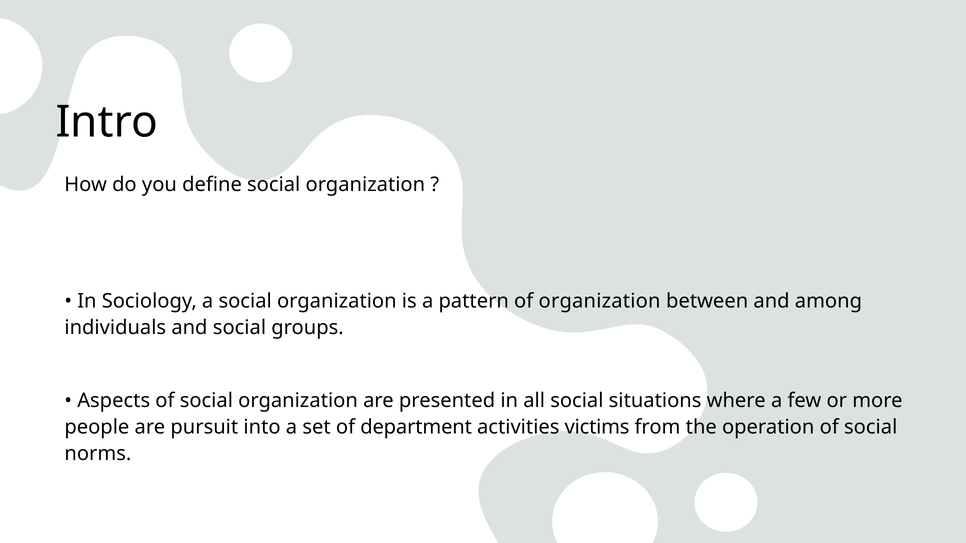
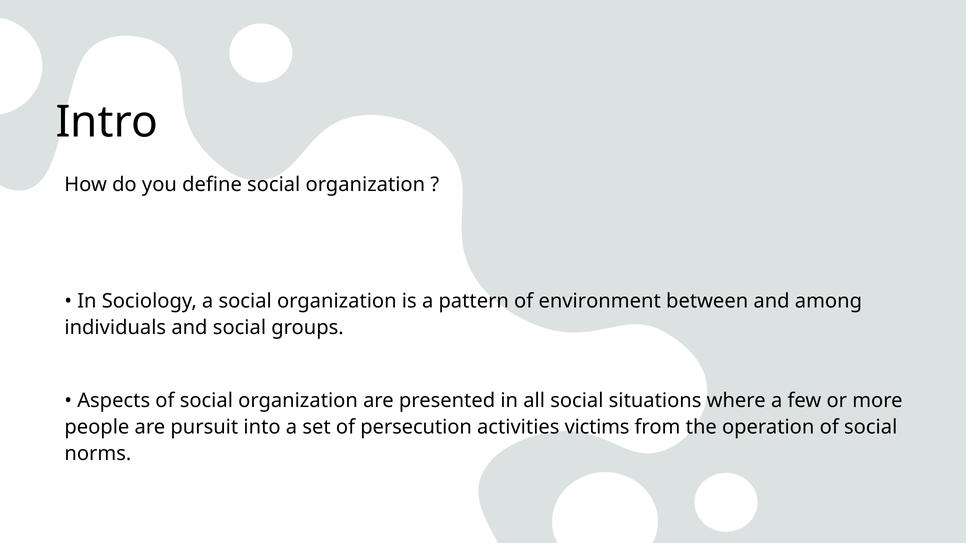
of organization: organization -> environment (600, 301)
department: department -> persecution (416, 428)
